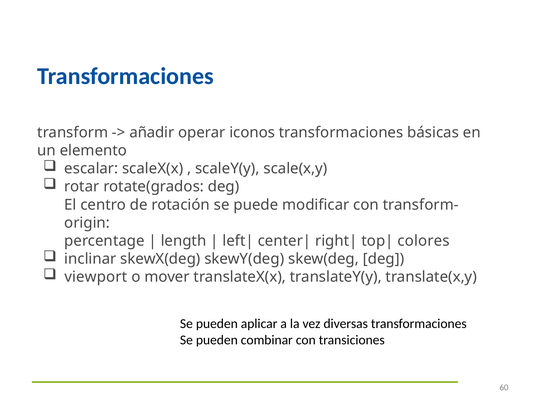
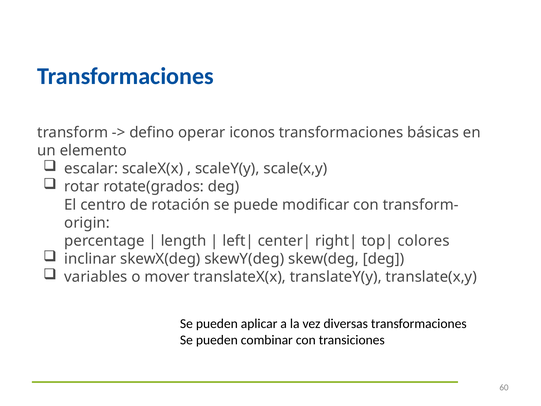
añadir: añadir -> defino (152, 132)
viewport: viewport -> variables (96, 277)
